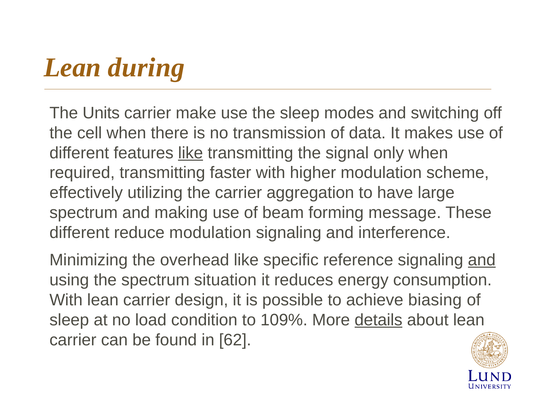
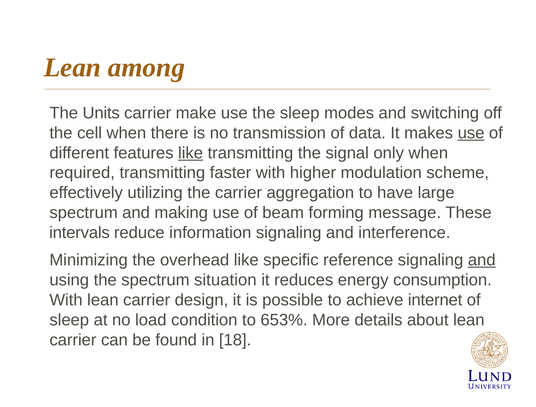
during: during -> among (146, 68)
use underline: none -> present (471, 133)
different: different -> intervals (79, 233)
reduce modulation: modulation -> information (210, 233)
biasing: biasing -> internet (435, 300)
109%: 109% -> 653% (284, 320)
details underline: present -> none (379, 320)
62: 62 -> 18 (235, 340)
